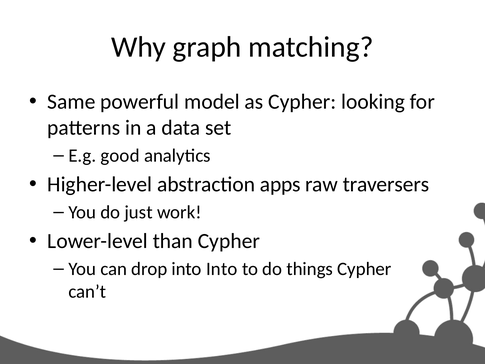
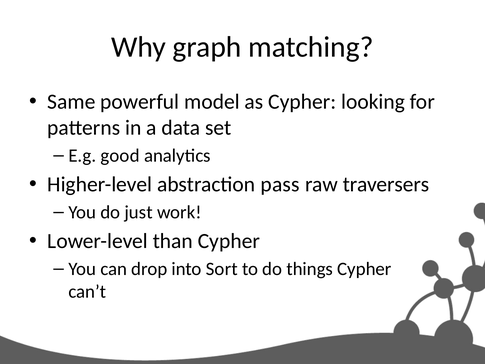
apps: apps -> pass (280, 184)
into Into: Into -> Sort (222, 269)
